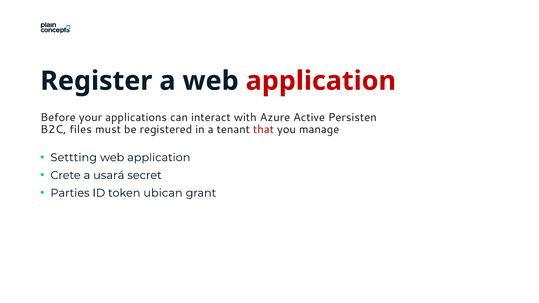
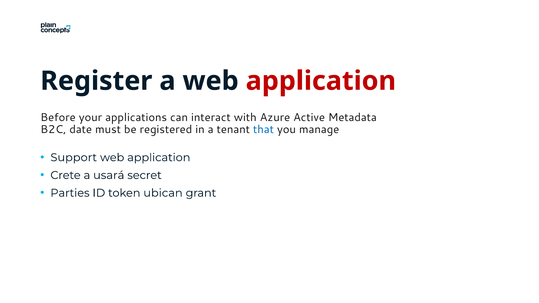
Persisten: Persisten -> Metadata (352, 117)
files: files -> date (81, 130)
that colour: red -> blue (263, 130)
Settting: Settting -> Support (74, 158)
